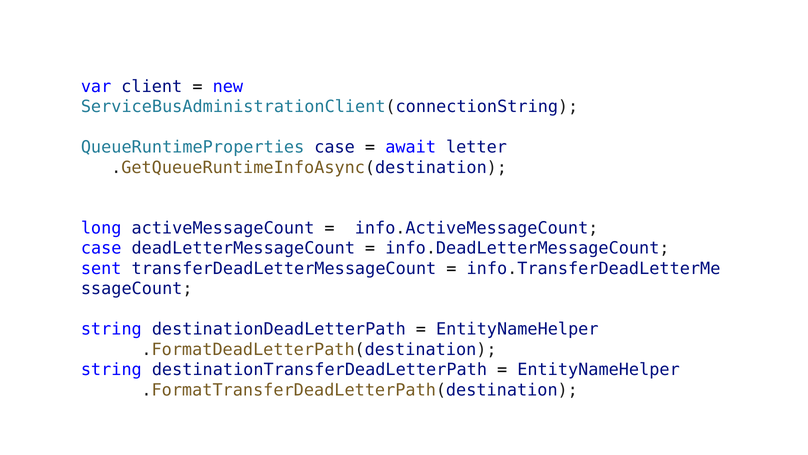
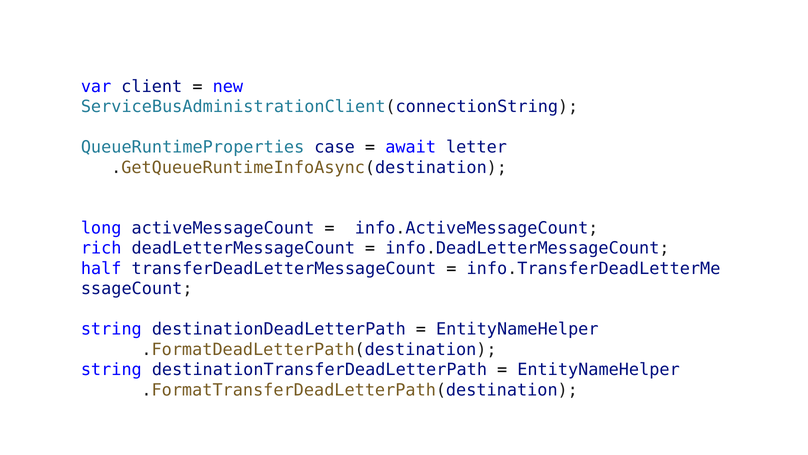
case: case -> rich (101, 248)
sent: sent -> half (101, 268)
